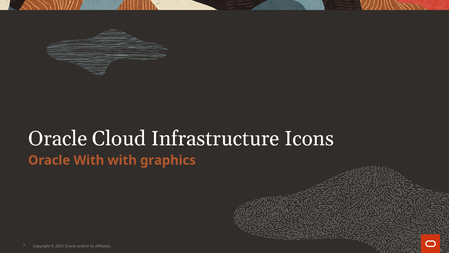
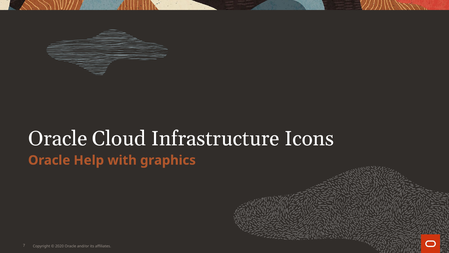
Oracle With: With -> Help (89, 160)
